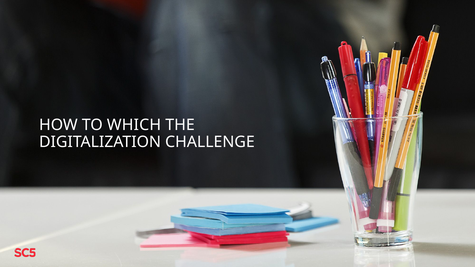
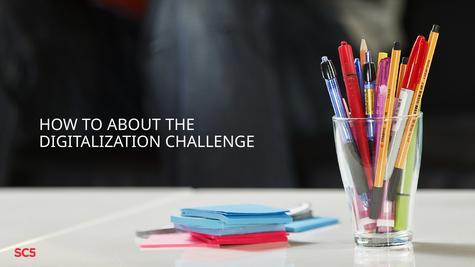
WHICH: WHICH -> ABOUT (134, 125)
